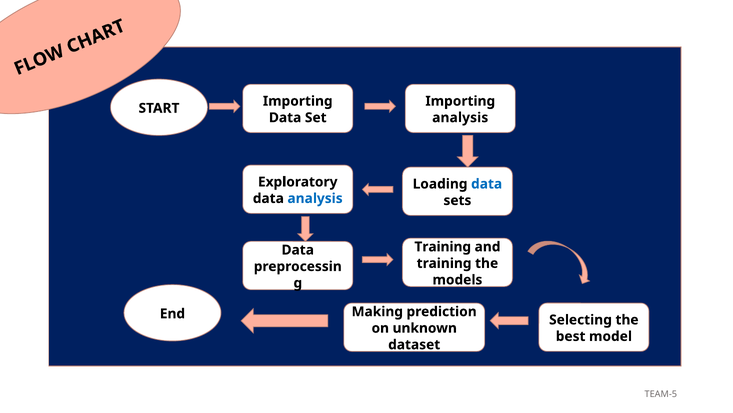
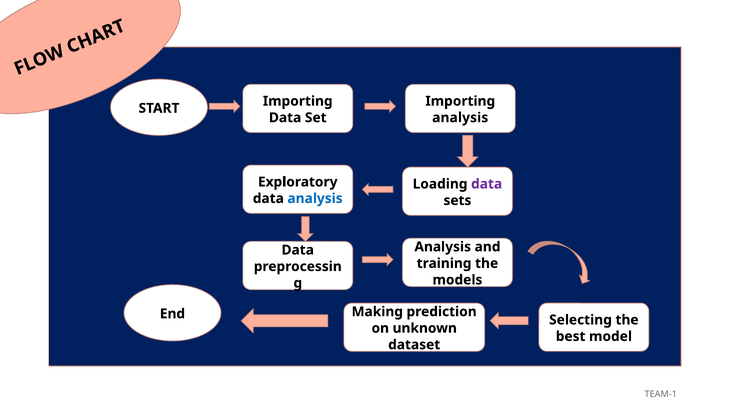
data colour: blue -> purple (487, 184)
Training: Training -> Analysis (443, 246)
TEAM-5: TEAM-5 -> TEAM-1 (661, 394)
